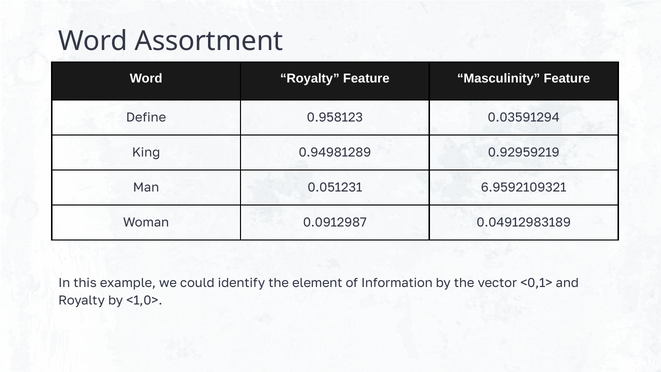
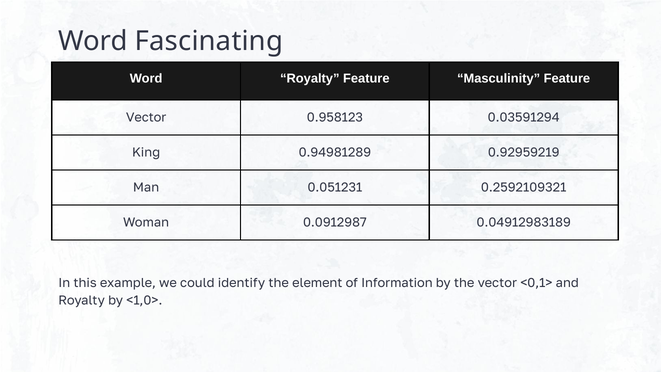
Assortment: Assortment -> Fascinating (209, 41)
Define: Define -> Vector (146, 117)
6.9592109321: 6.9592109321 -> 0.2592109321 (524, 187)
